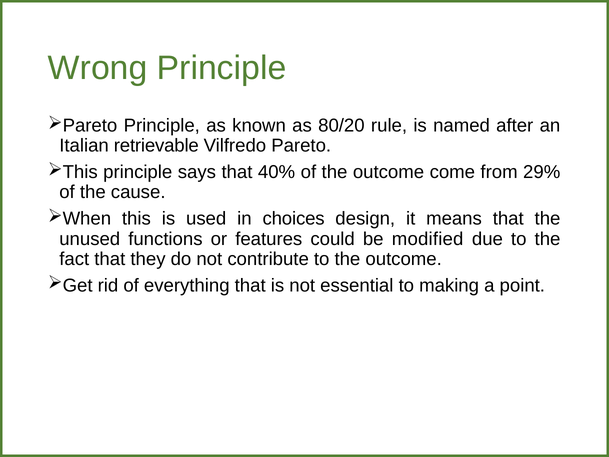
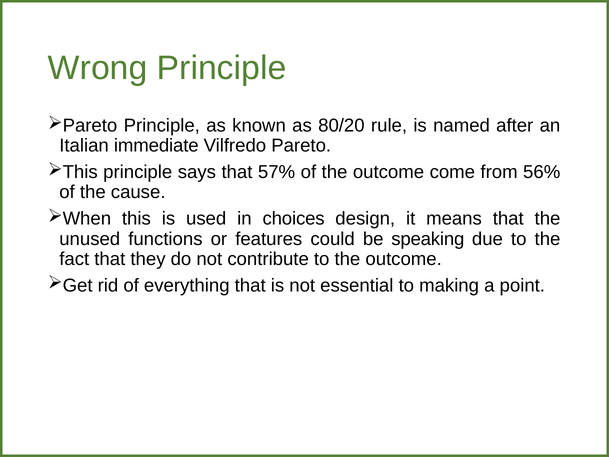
retrievable: retrievable -> immediate (156, 146)
40%: 40% -> 57% (277, 172)
29%: 29% -> 56% (542, 172)
modified: modified -> speaking (428, 239)
